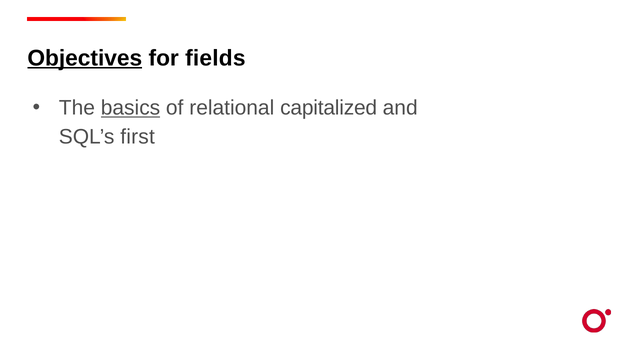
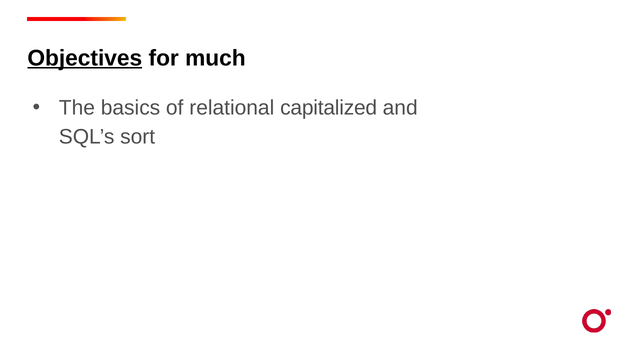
fields: fields -> much (215, 58)
basics underline: present -> none (131, 108)
first: first -> sort (138, 137)
